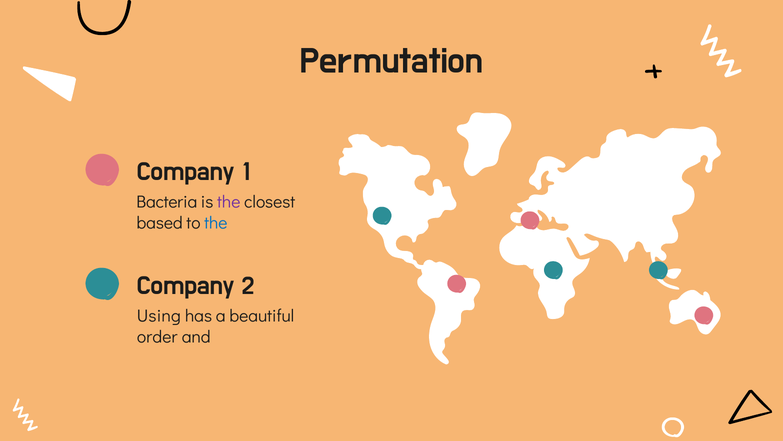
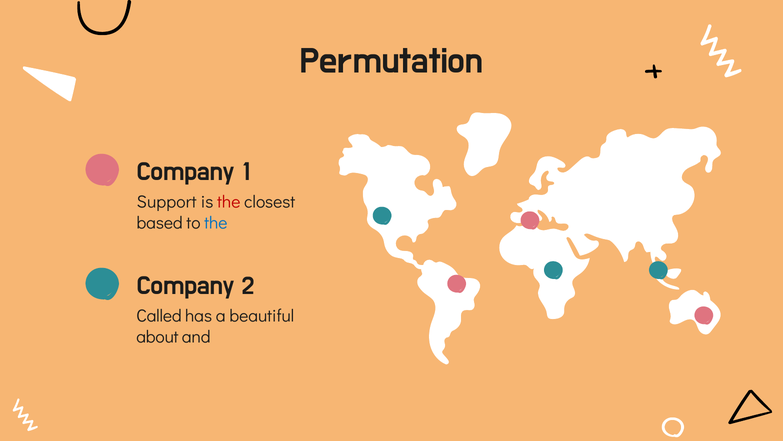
Bacteria: Bacteria -> Support (167, 202)
the colour: purple -> red (229, 202)
Using: Using -> Called (159, 316)
order: order -> about (157, 336)
